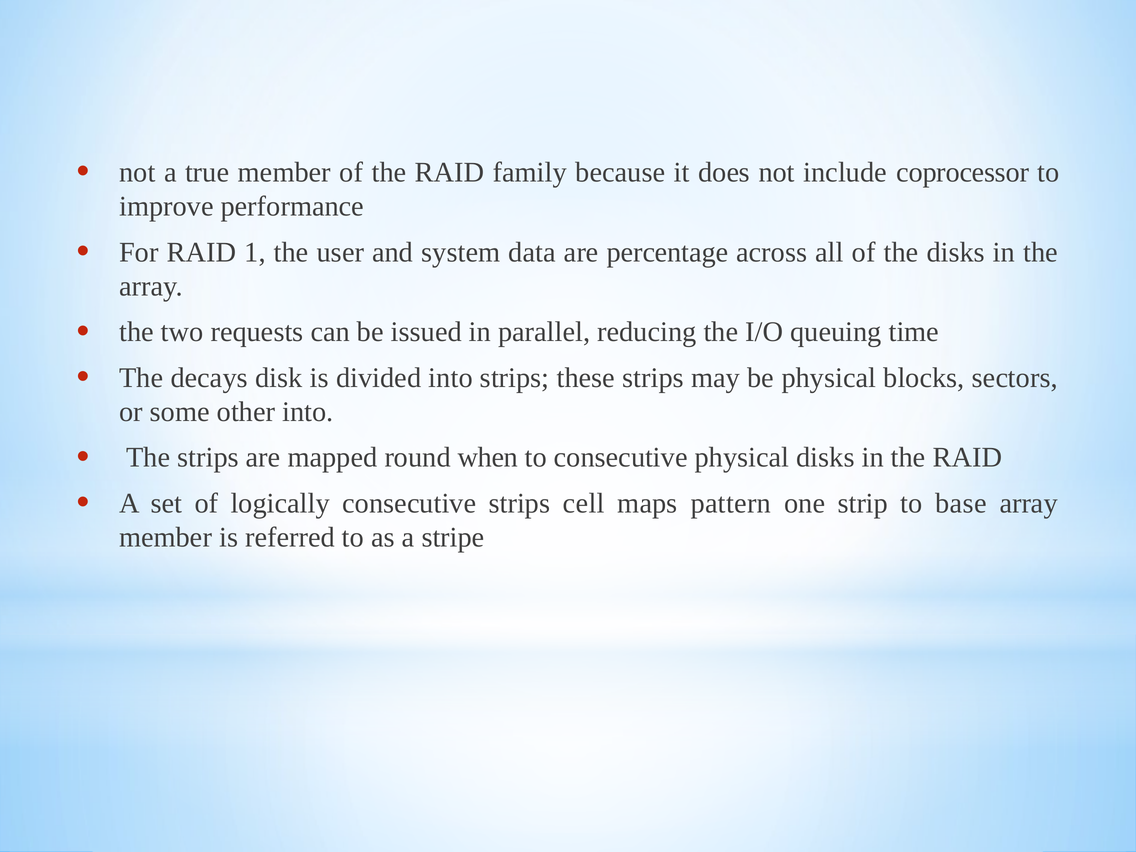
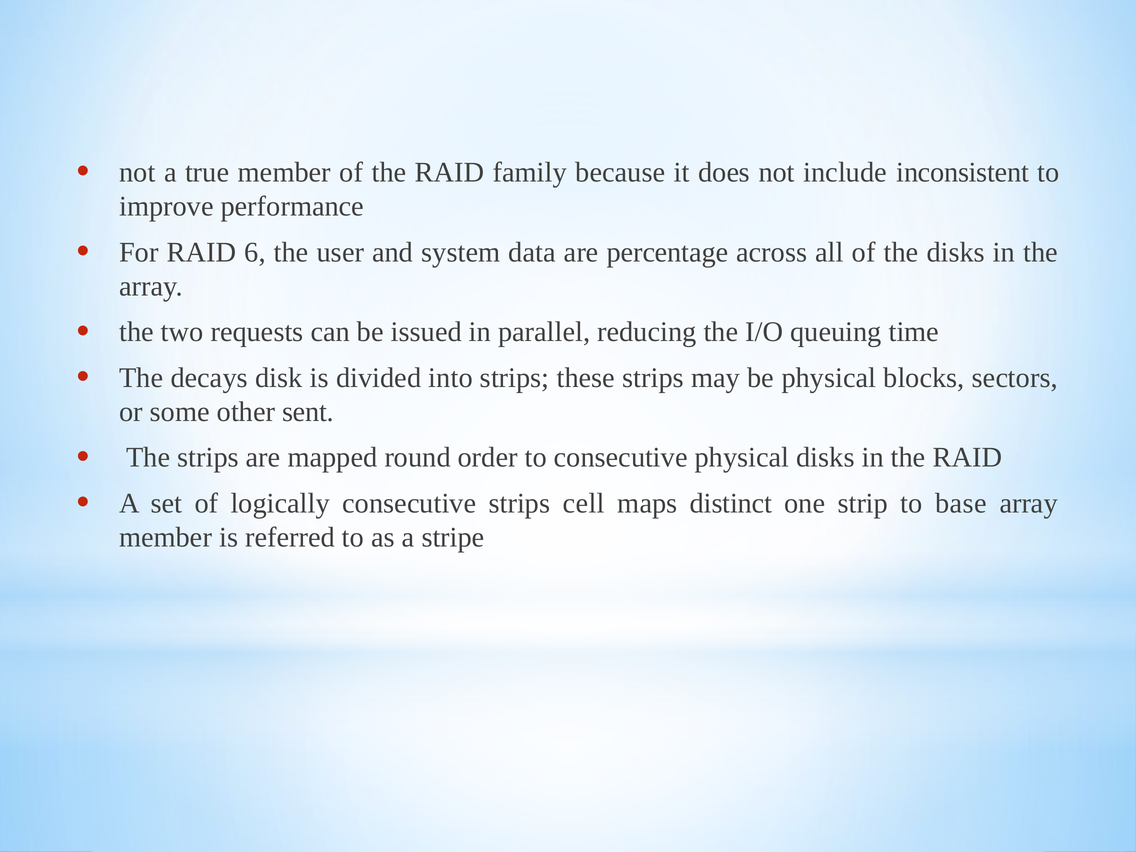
coprocessor: coprocessor -> inconsistent (963, 172)
1: 1 -> 6 (255, 252)
other into: into -> sent (308, 412)
when: when -> order (488, 458)
pattern: pattern -> distinct (731, 503)
